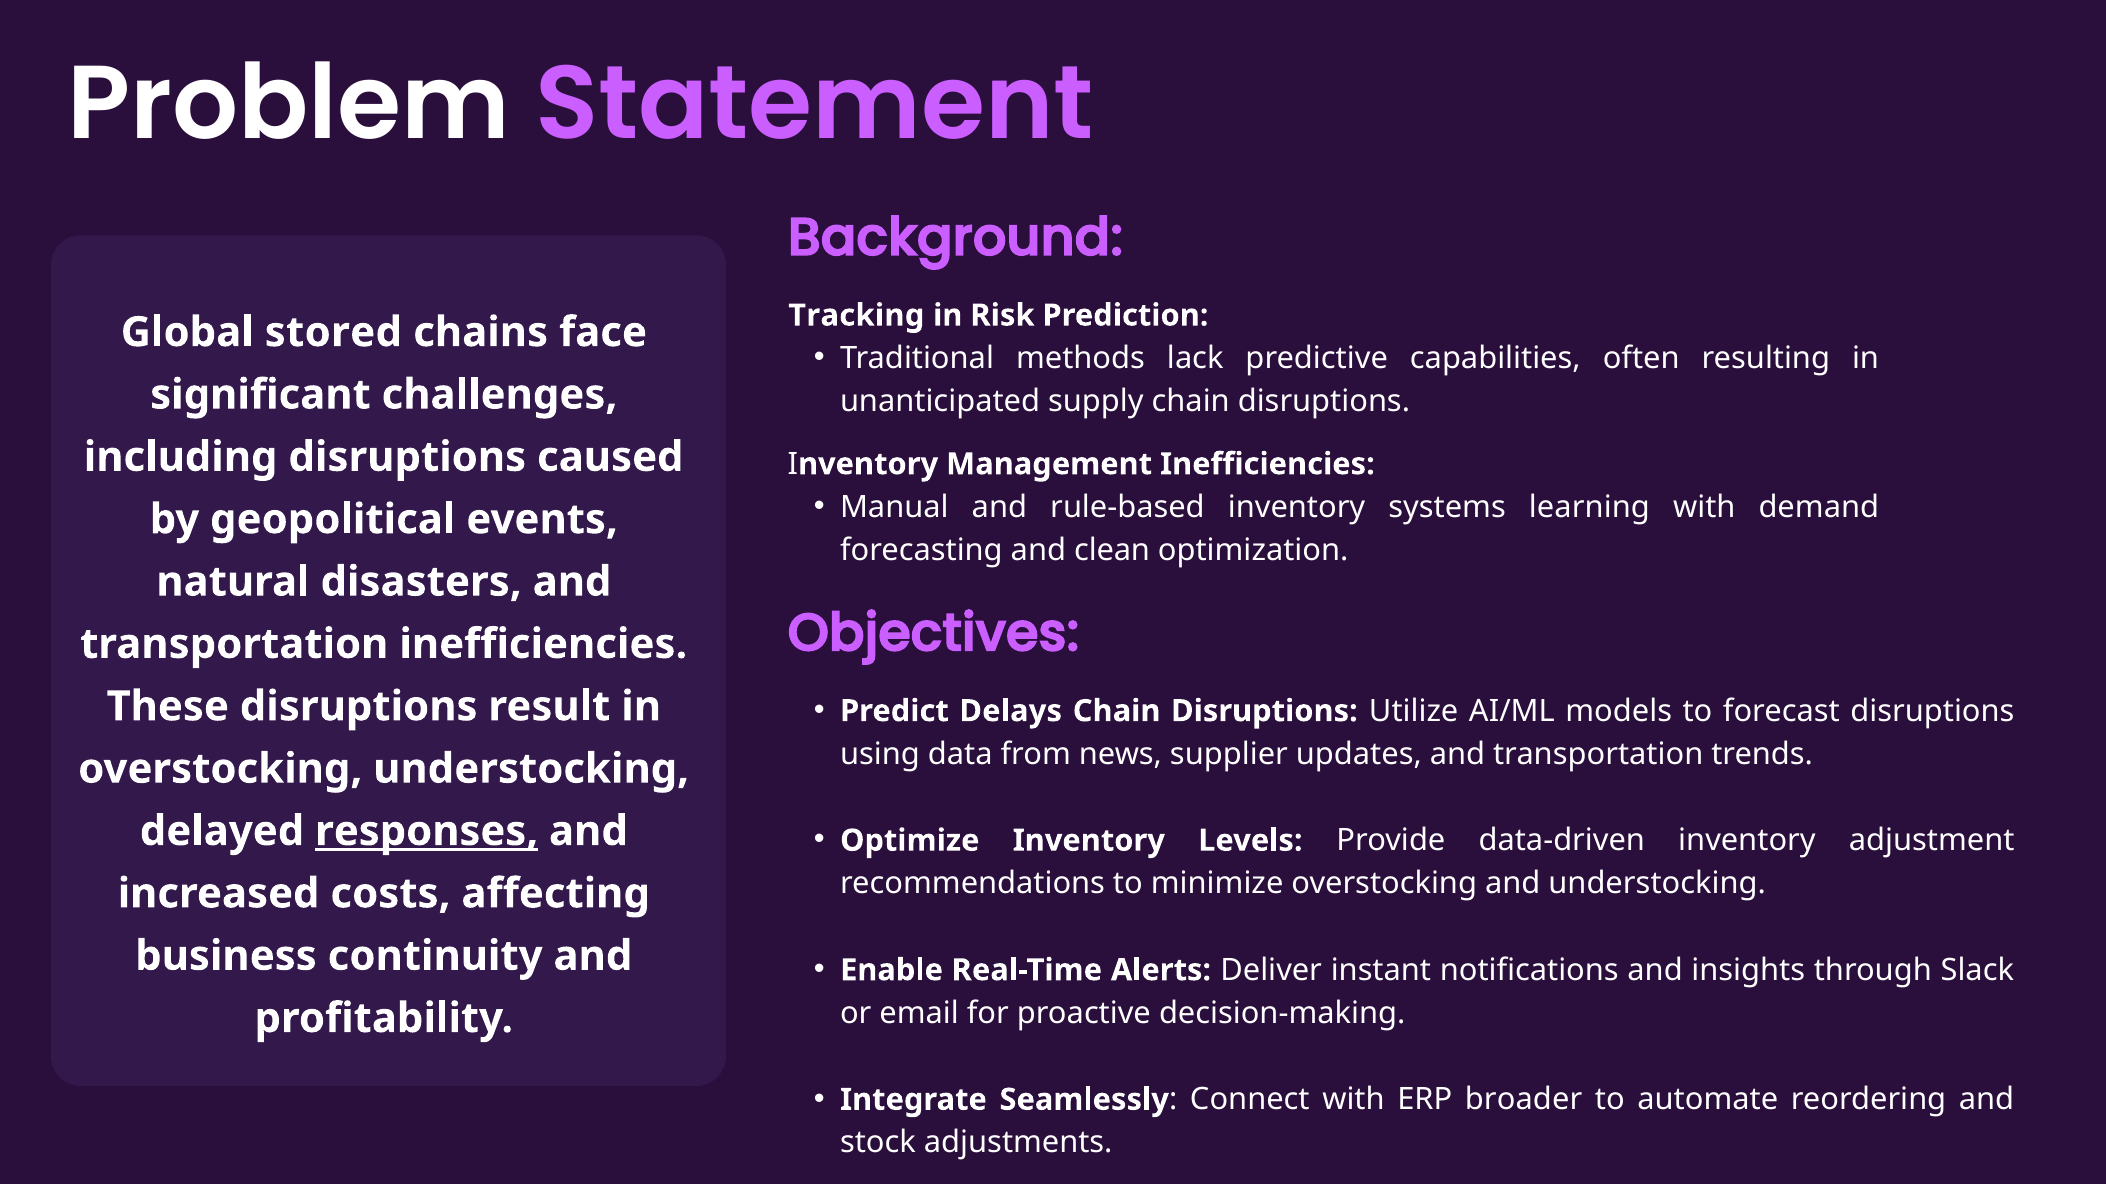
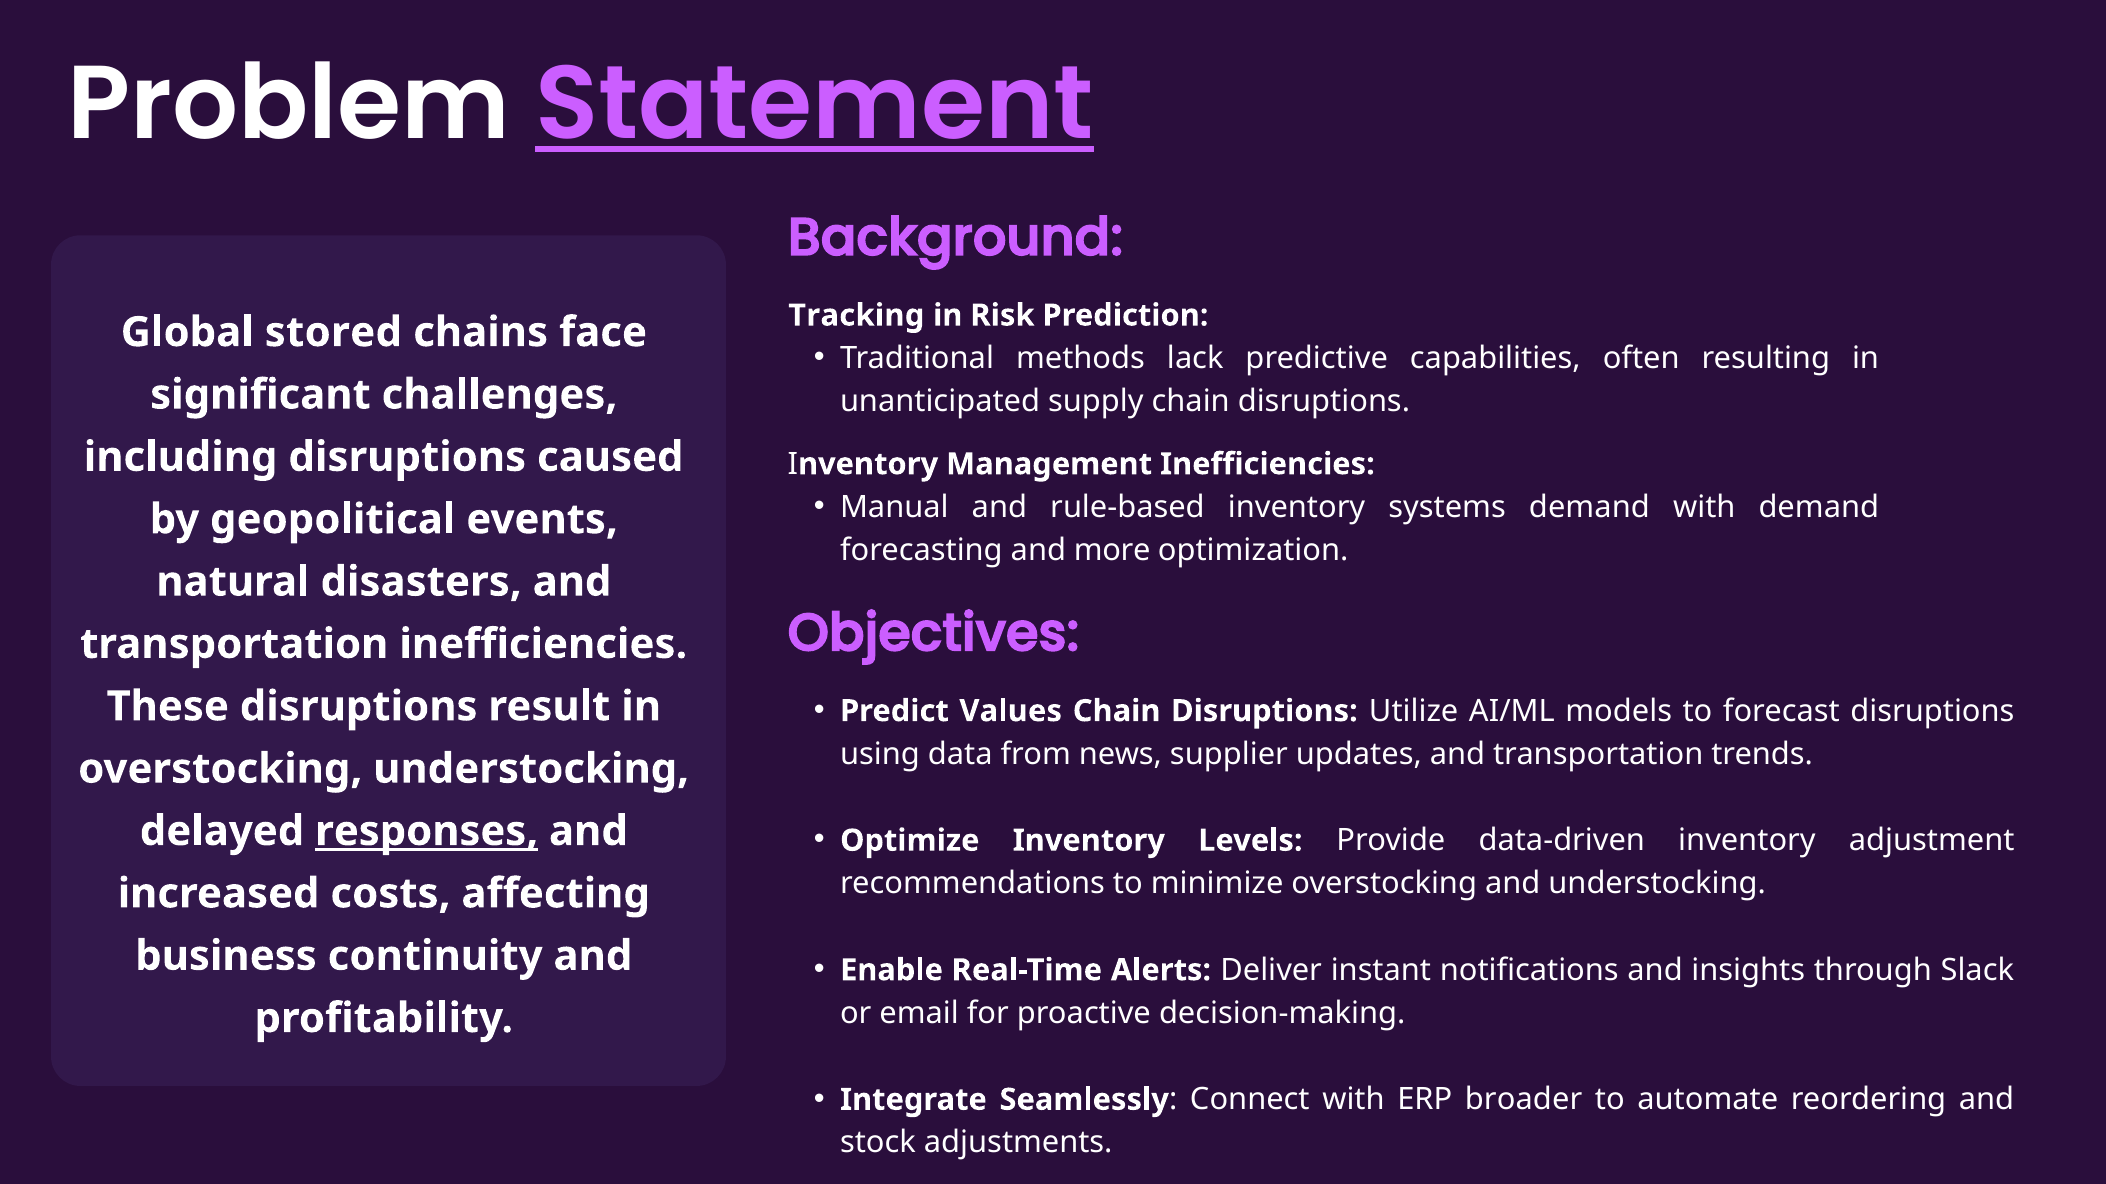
Statement underline: none -> present (815, 104)
systems learning: learning -> demand (1589, 507)
clean: clean -> more (1112, 551)
Delays: Delays -> Values (1011, 711)
